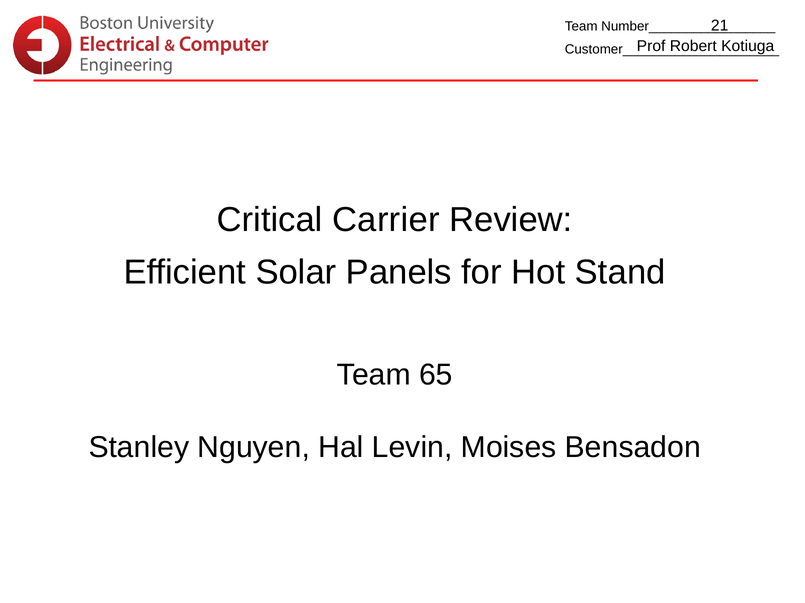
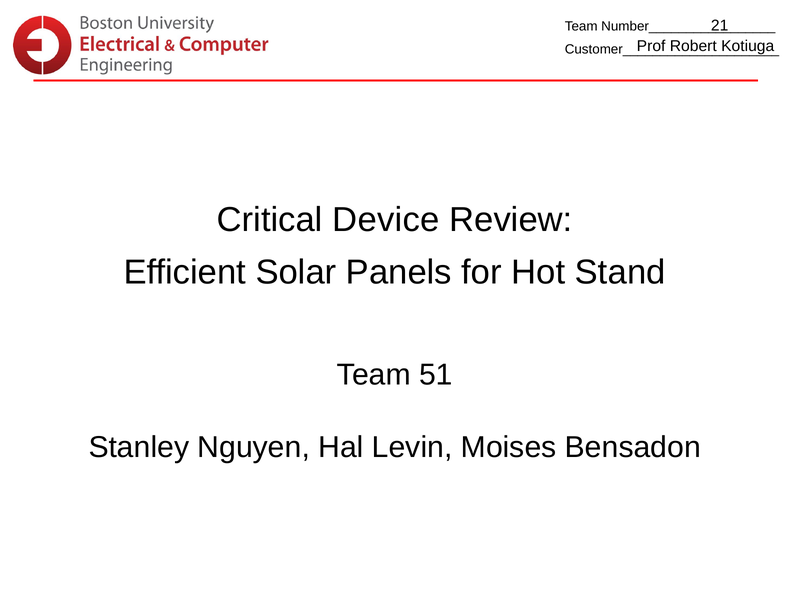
Carrier: Carrier -> Device (386, 220)
65: 65 -> 51 (436, 375)
